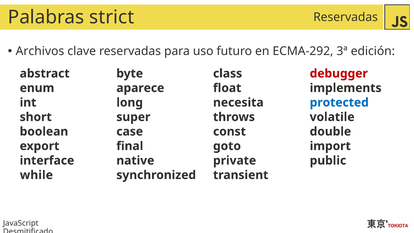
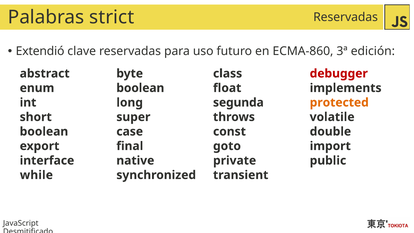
Archivos: Archivos -> Extendió (40, 51)
ECMA-292: ECMA-292 -> ECMA-860 (303, 51)
aparece: aparece -> boolean (140, 88)
necesita: necesita -> segunda (238, 102)
protected colour: blue -> orange (339, 102)
